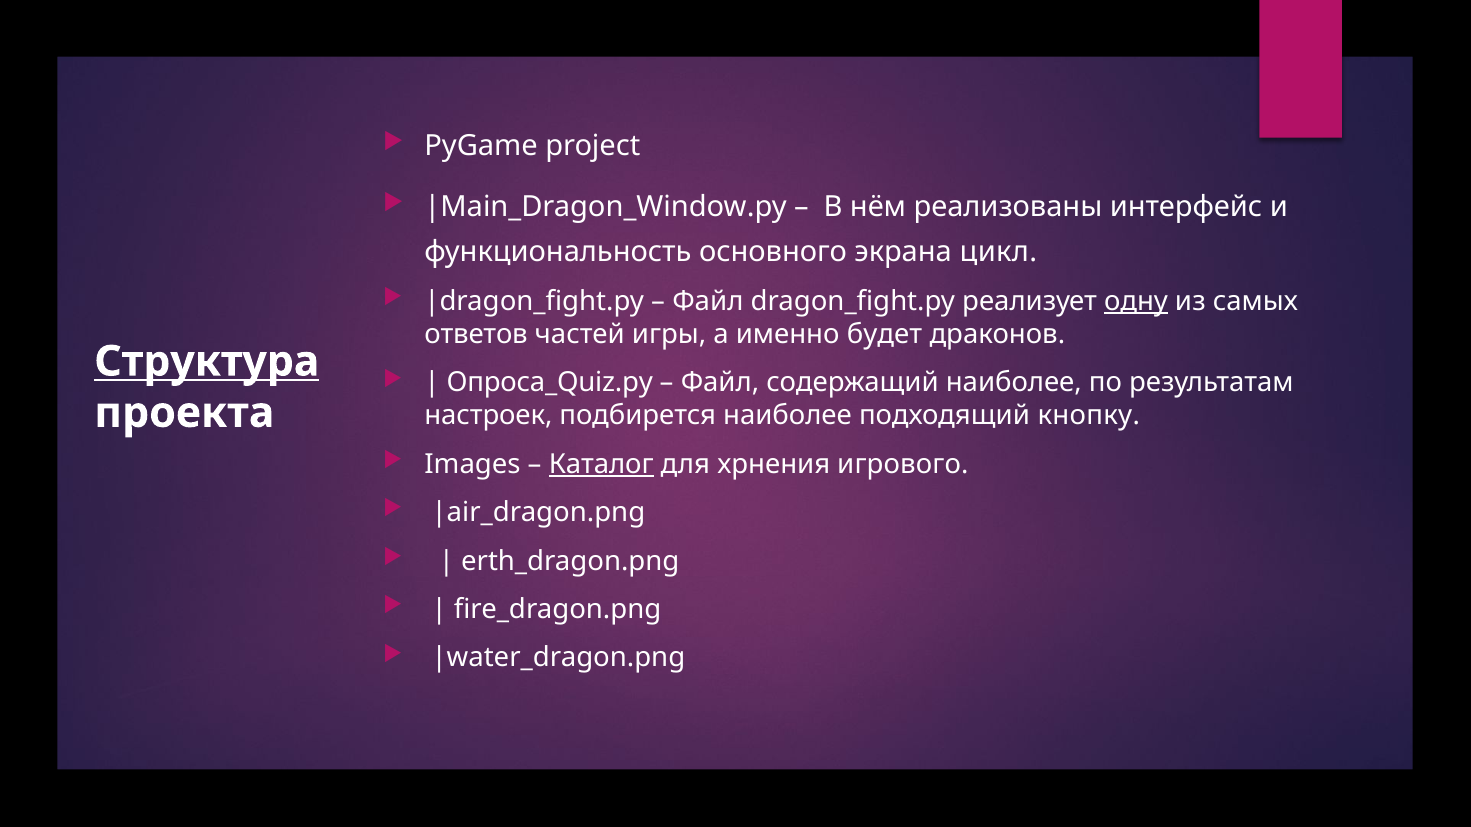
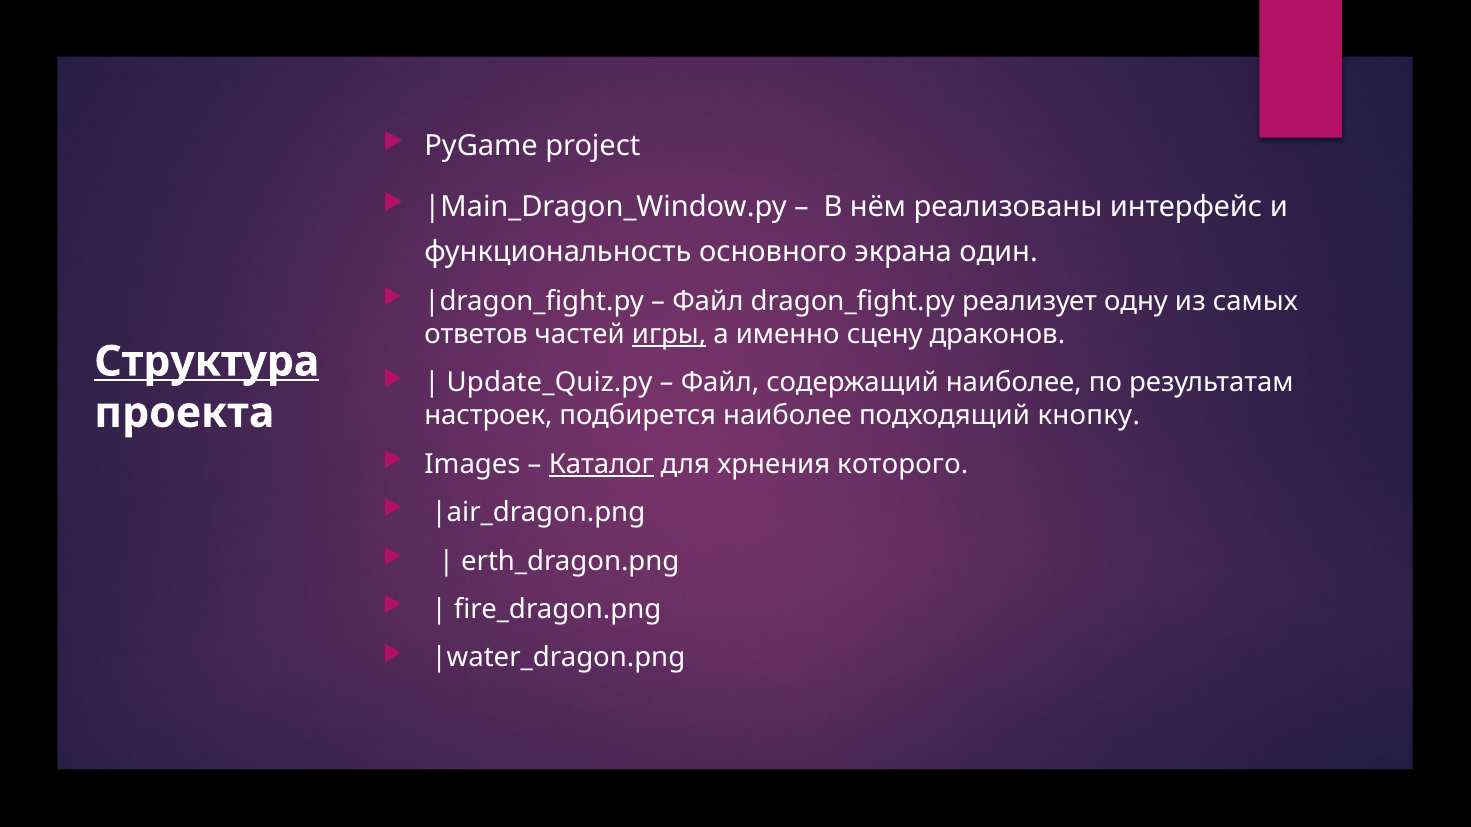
цикл: цикл -> один (999, 252)
одну underline: present -> none (1136, 301)
игры underline: none -> present (669, 335)
будет: будет -> сцену (885, 335)
Опроса_Quiz.py: Опроса_Quiz.py -> Update_Quiz.py (550, 383)
игрового: игрового -> которого (903, 464)
